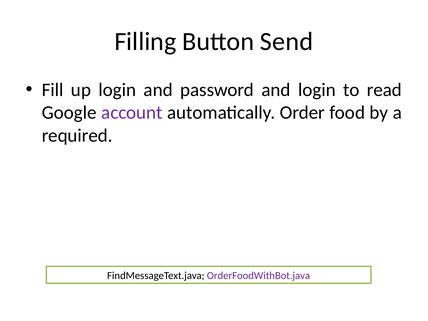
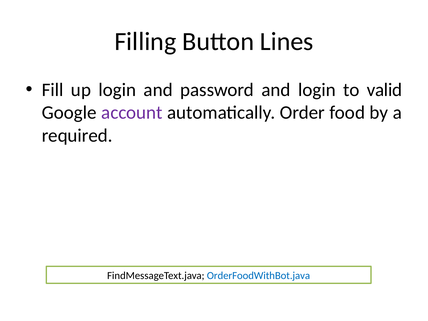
Send: Send -> Lines (287, 41)
read: read -> valid (385, 90)
OrderFoodWithBot.java colour: purple -> blue (258, 276)
